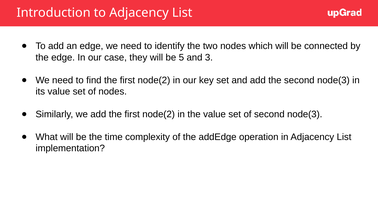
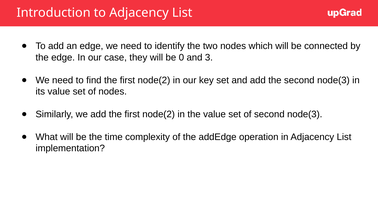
5: 5 -> 0 (181, 57)
